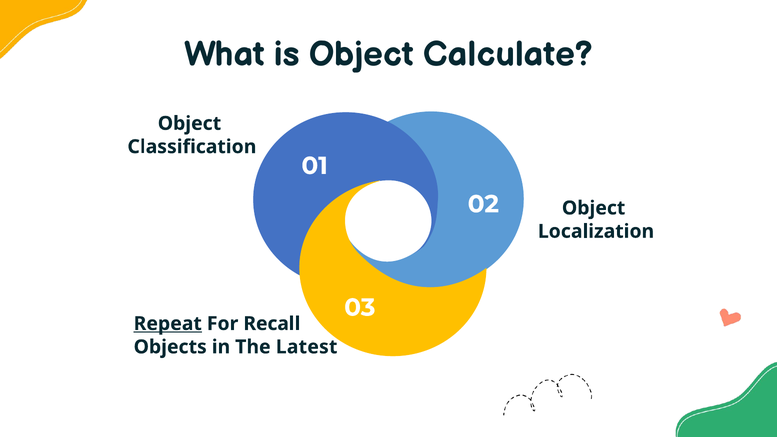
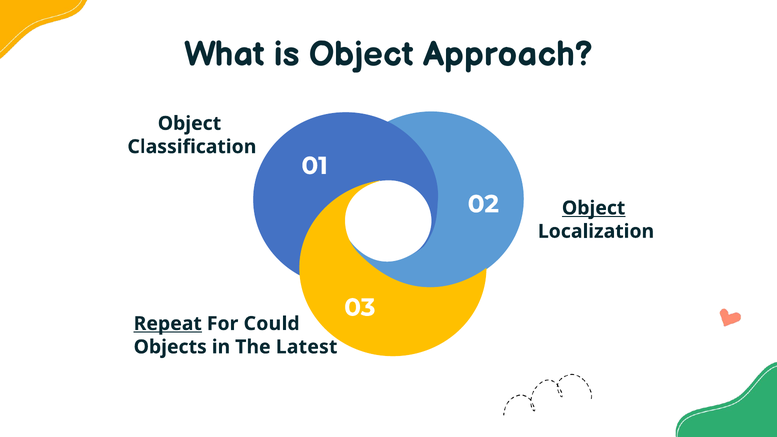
Calculate: Calculate -> Approach (508, 55)
Object underline: none -> present (594, 208)
Recall: Recall -> Could (272, 324)
